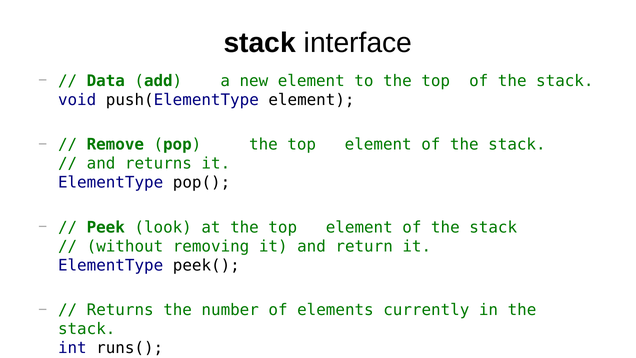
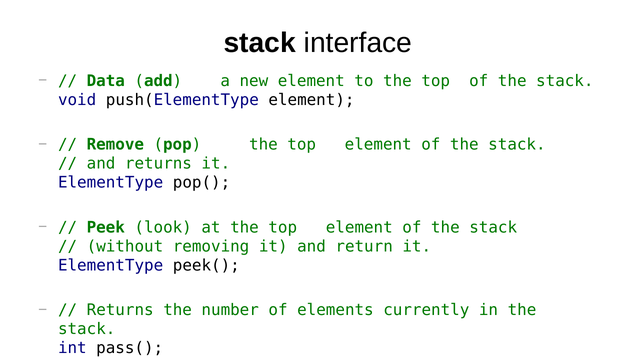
runs(: runs( -> pass( (130, 348)
